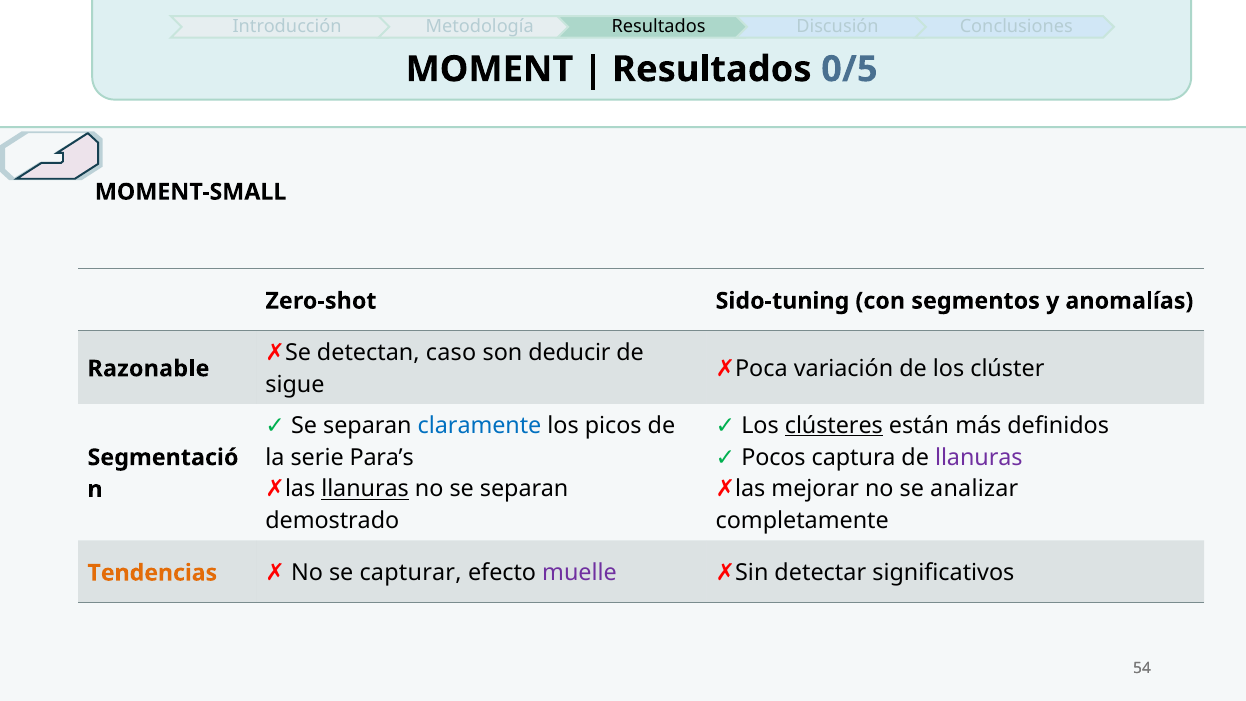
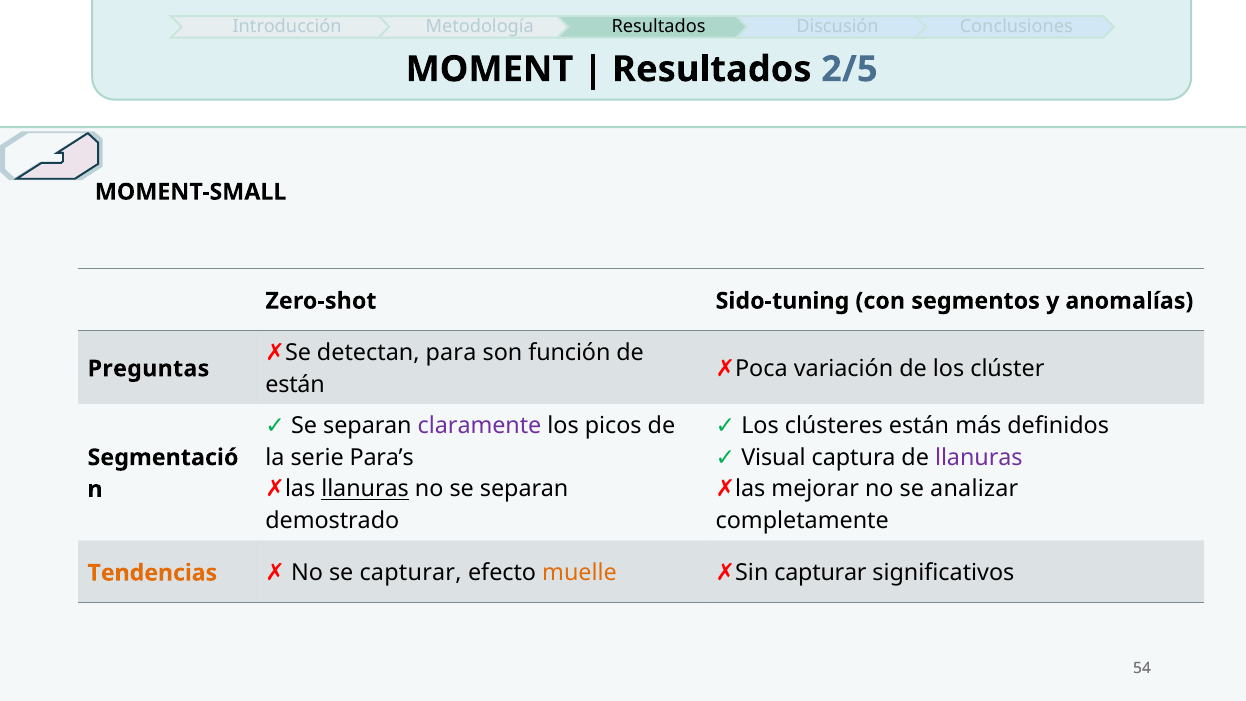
0/5: 0/5 -> 2/5 (849, 69)
caso: caso -> para (451, 353)
deducir: deducir -> función (569, 353)
Razonable: Razonable -> Preguntas (148, 369)
sigue: sigue -> están (295, 384)
claramente colour: blue -> purple (480, 426)
clústeres underline: present -> none (834, 426)
Pocos: Pocos -> Visual (773, 457)
muelle colour: purple -> orange (580, 573)
detectar: detectar -> capturar (820, 573)
